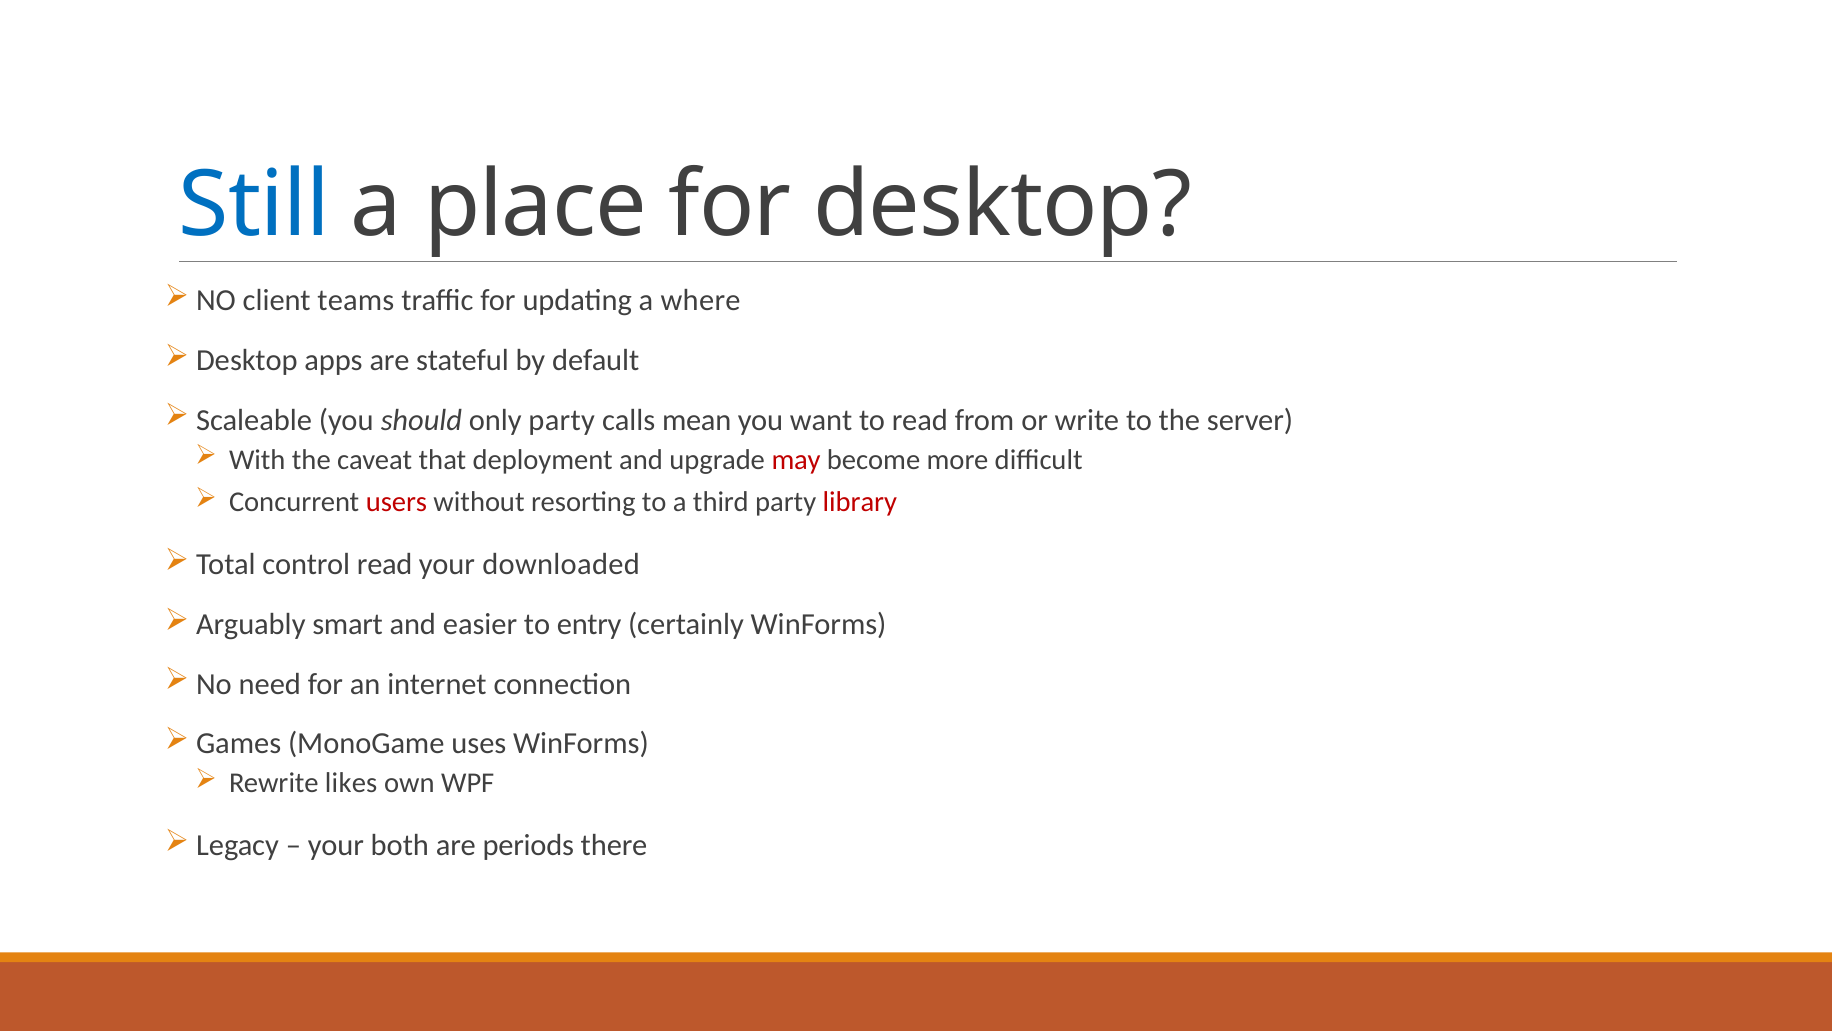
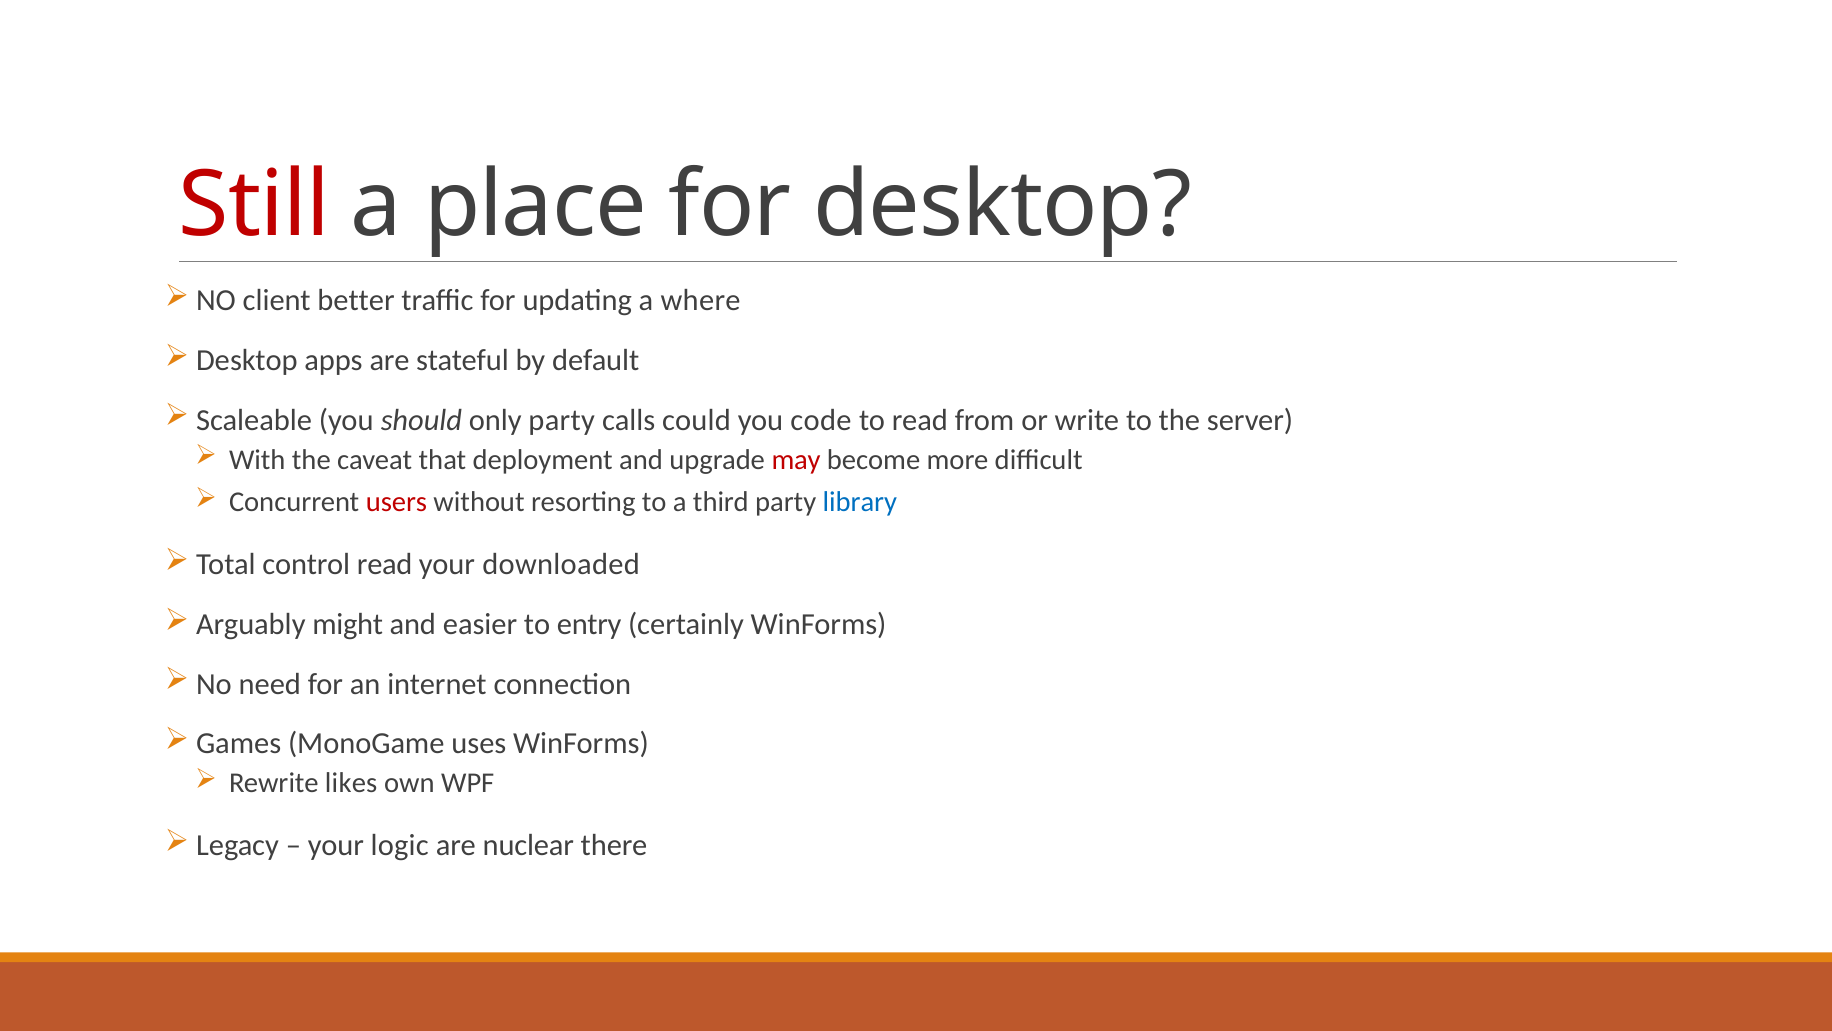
Still colour: blue -> red (254, 205)
teams: teams -> better (356, 300)
mean: mean -> could (696, 420)
want: want -> code (821, 420)
library colour: red -> blue (860, 502)
smart: smart -> might (348, 624)
both: both -> logic (400, 845)
periods: periods -> nuclear (528, 845)
